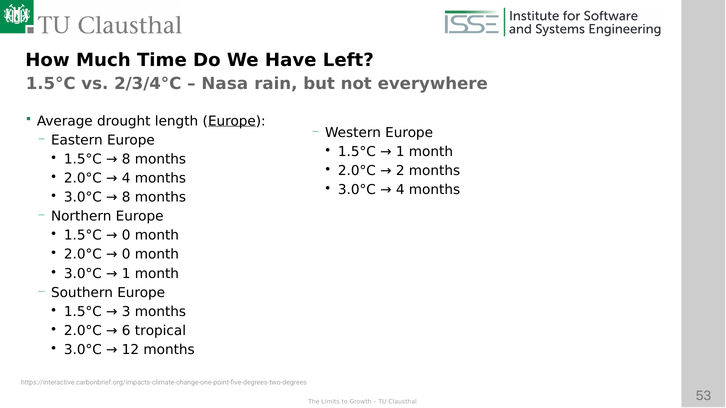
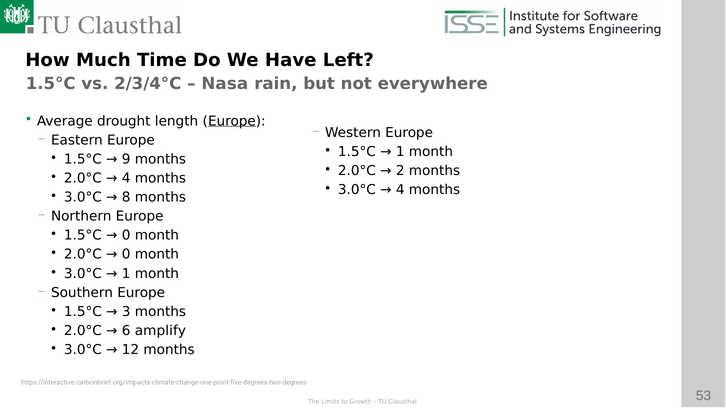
8: 8 -> 9 (126, 159)
tropical: tropical -> amplify (160, 331)
